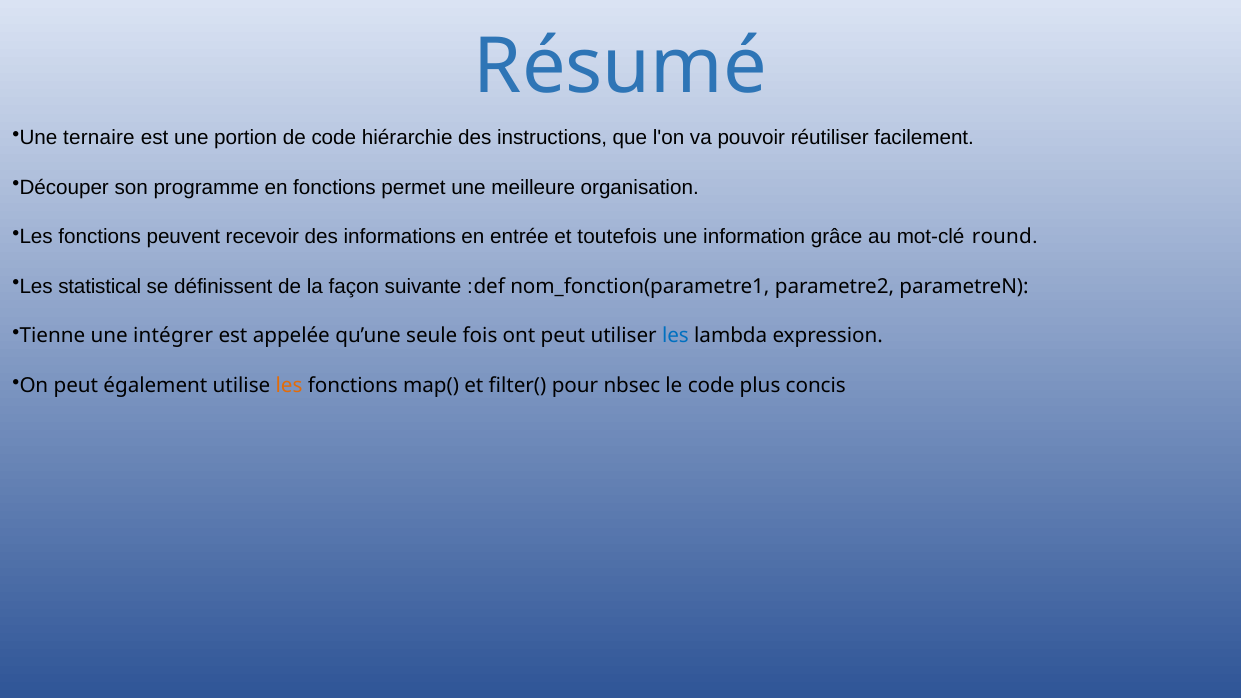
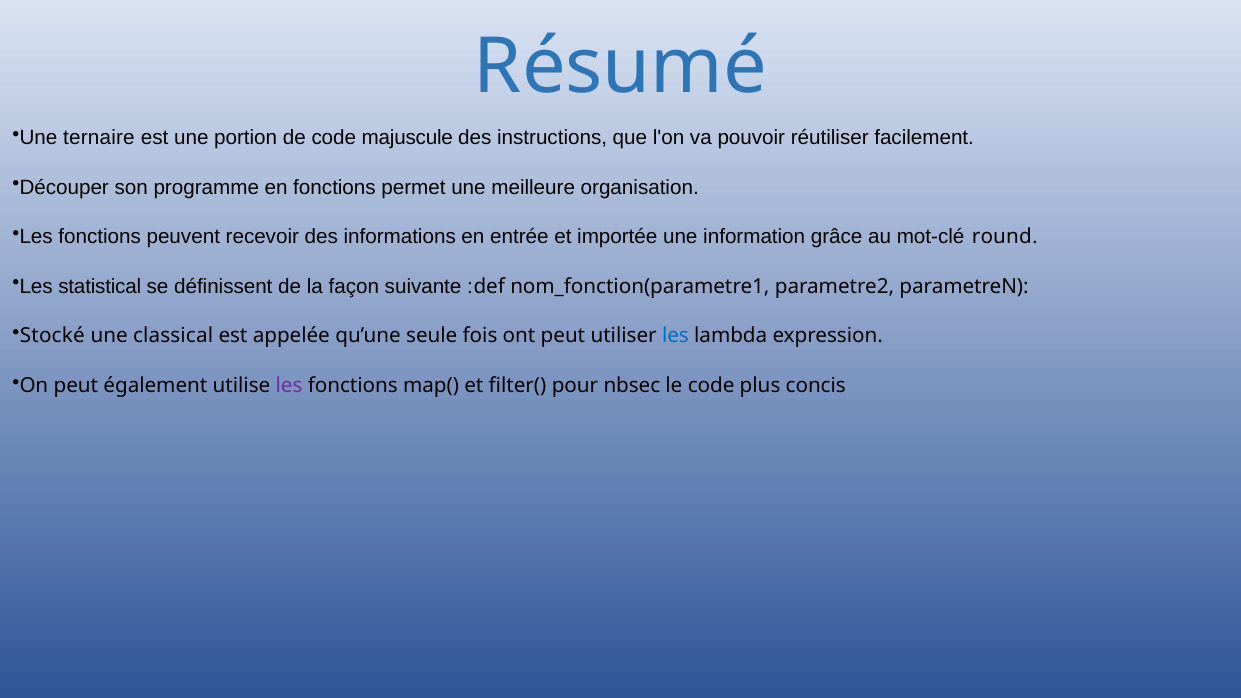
hiérarchie: hiérarchie -> majuscule (407, 138)
toutefois: toutefois -> importée (617, 237)
Tienne: Tienne -> Stocké (52, 336)
intégrer: intégrer -> classical (173, 336)
les colour: orange -> purple (289, 386)
